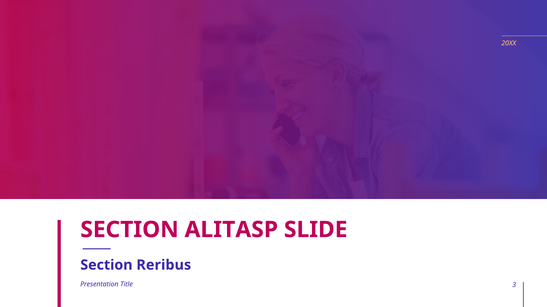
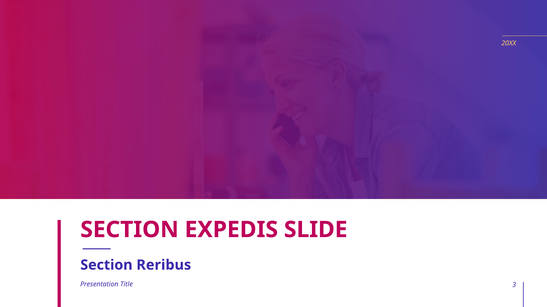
ALITASP: ALITASP -> EXPEDIS (231, 230)
